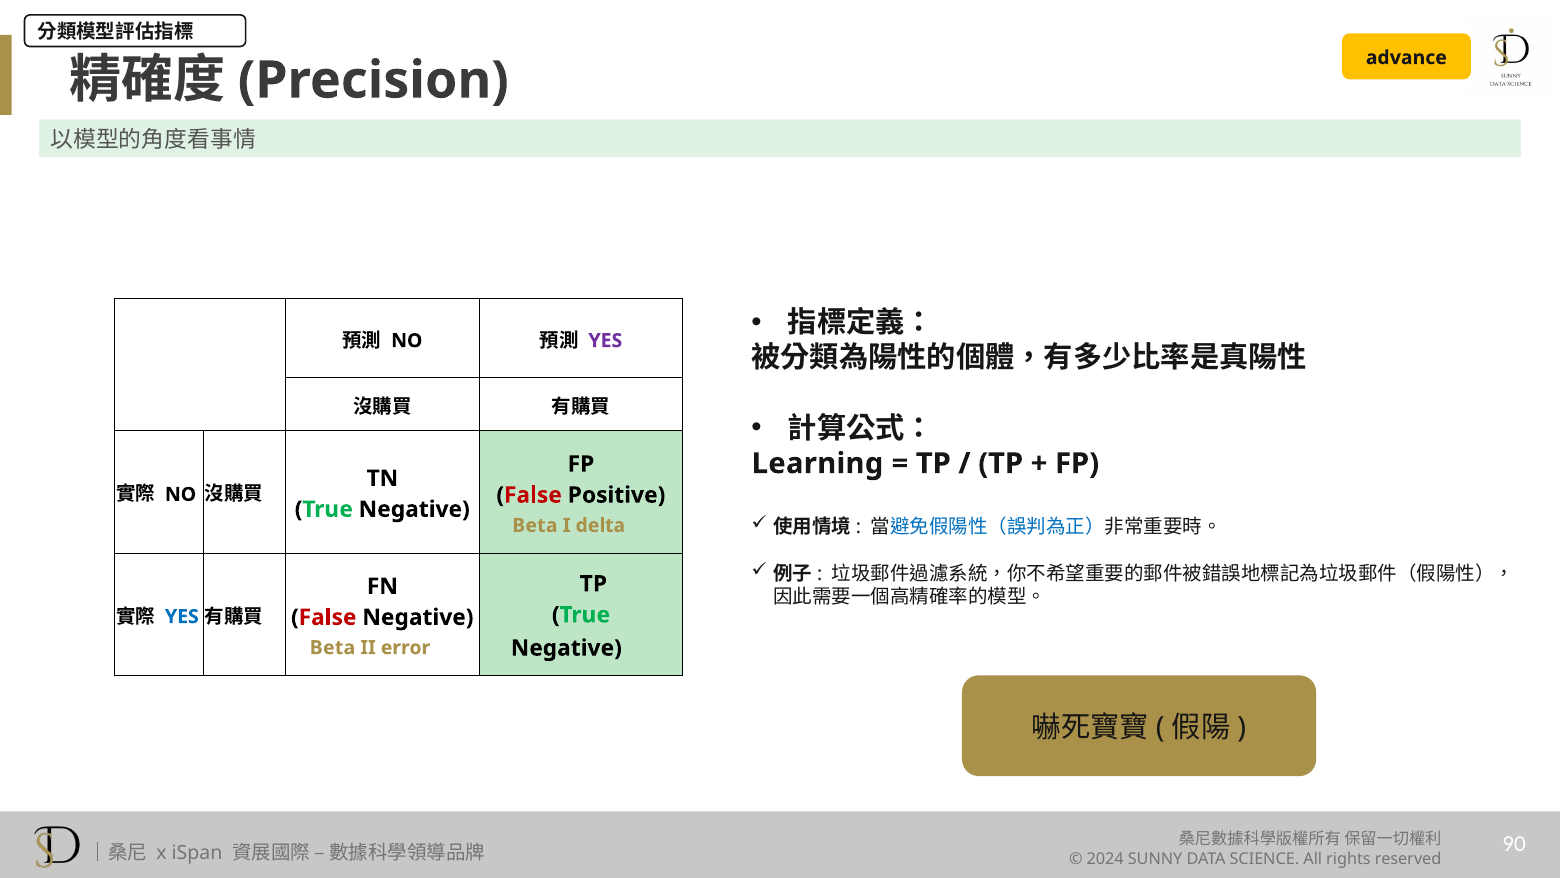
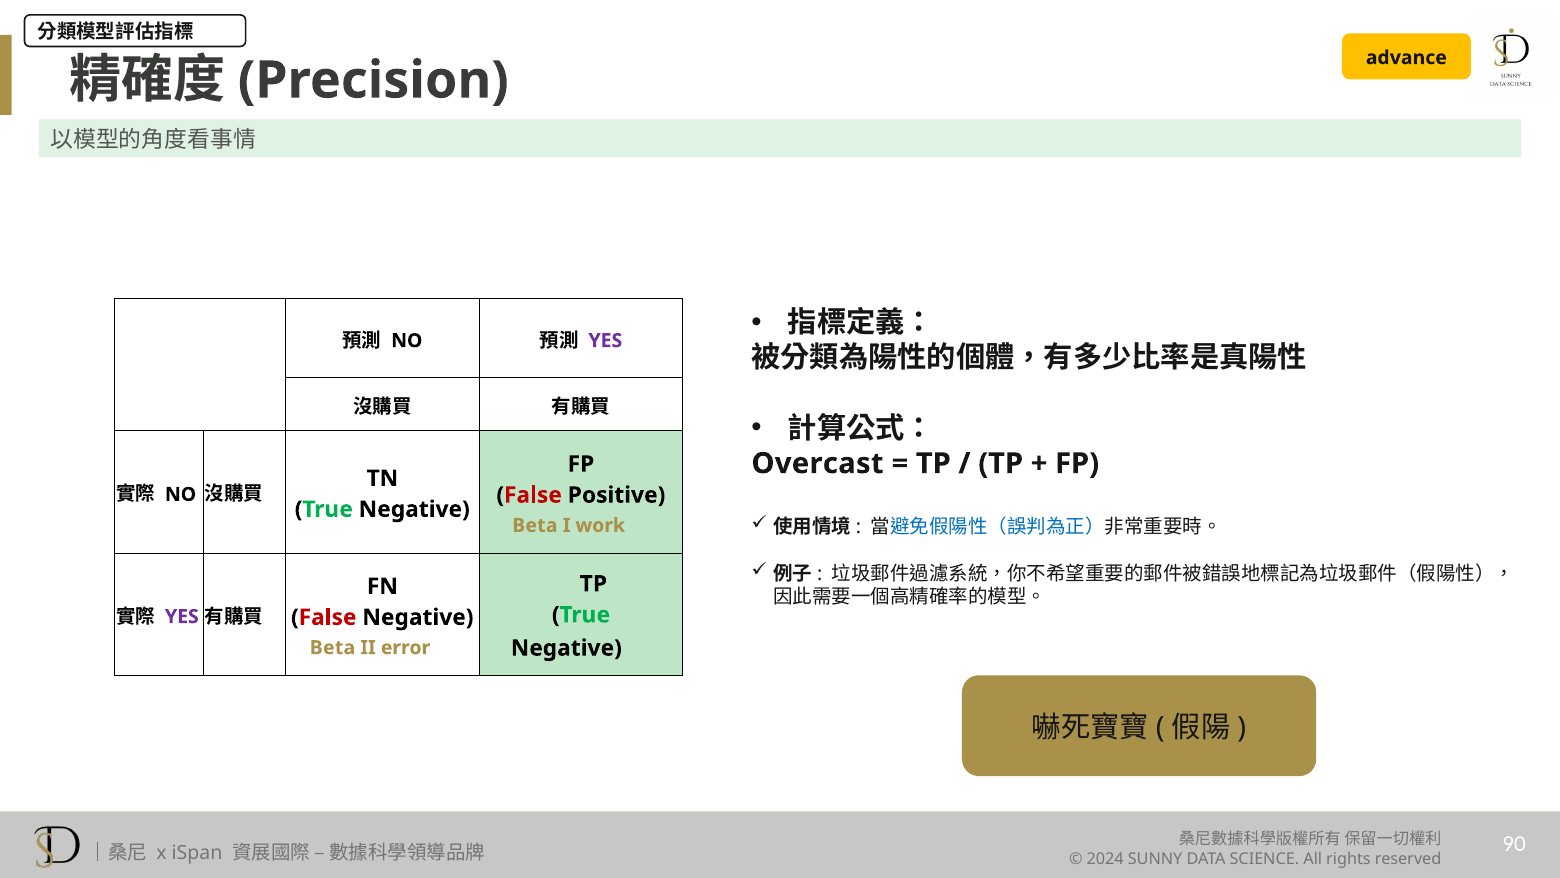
Learning: Learning -> Overcast (818, 463)
delta: delta -> work (600, 525)
YES colour: blue -> purple (182, 616)
